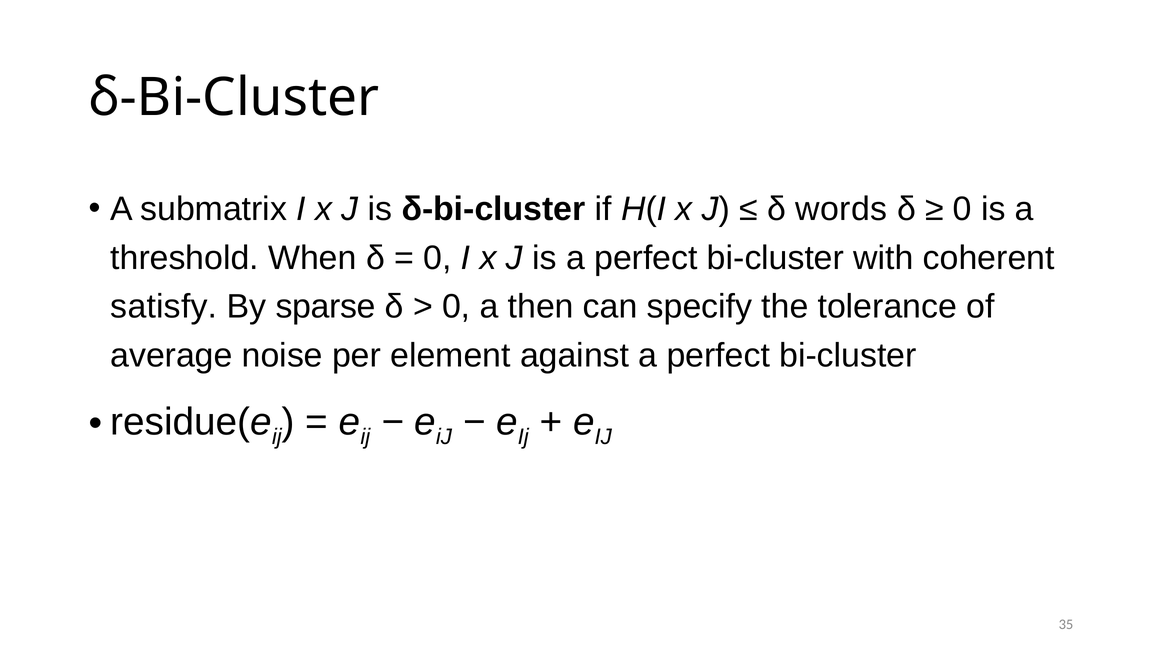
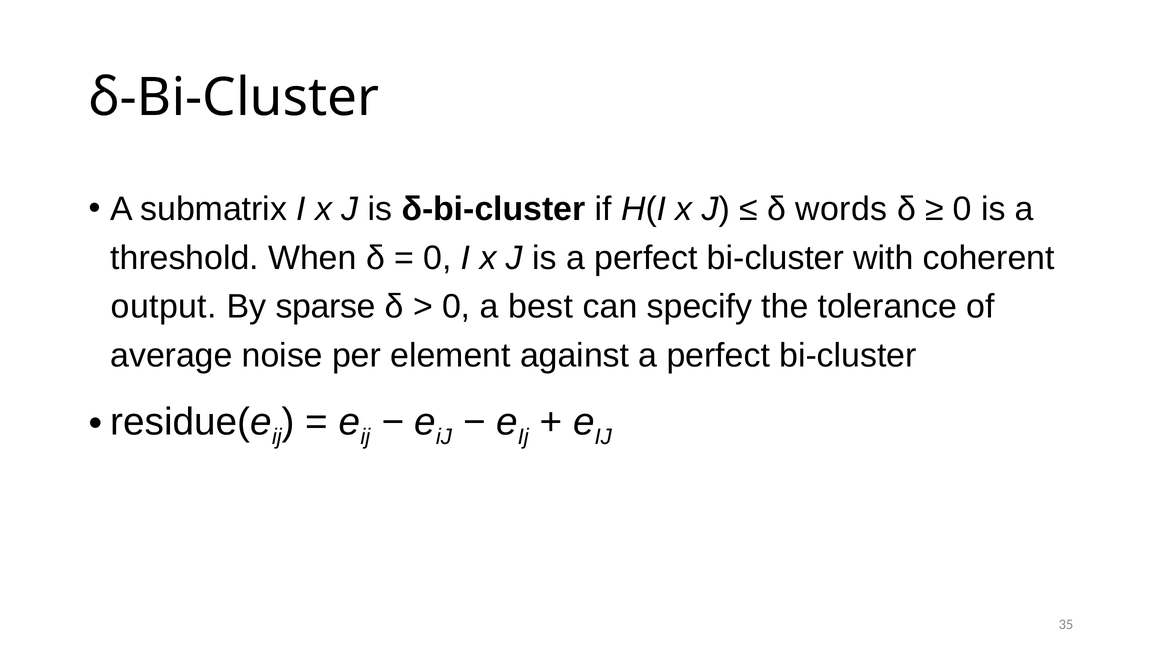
satisfy: satisfy -> output (164, 306)
then: then -> best (541, 306)
